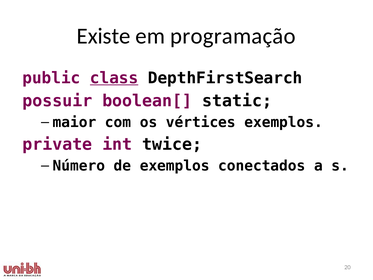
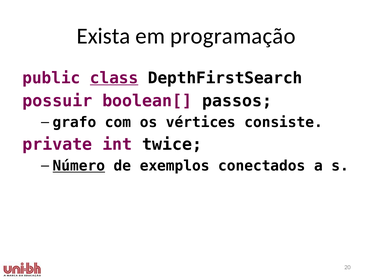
Existe: Existe -> Exista (104, 36)
static: static -> passos (237, 101)
maior: maior -> grafo (74, 122)
vértices exemplos: exemplos -> consiste (284, 122)
Número underline: none -> present (79, 166)
